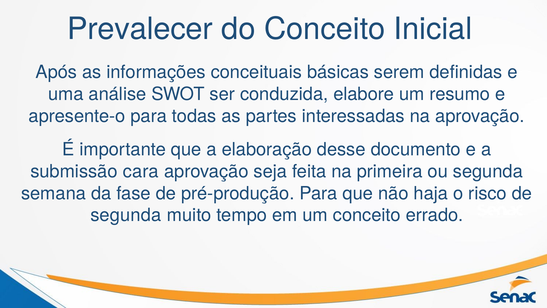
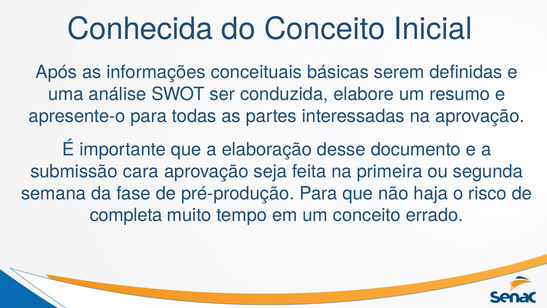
Prevalecer: Prevalecer -> Conhecida (140, 29)
segunda: segunda -> completa (126, 215)
